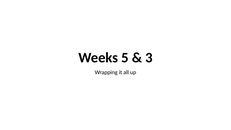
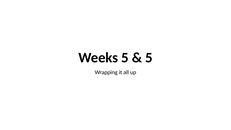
3: 3 -> 5 (149, 58)
